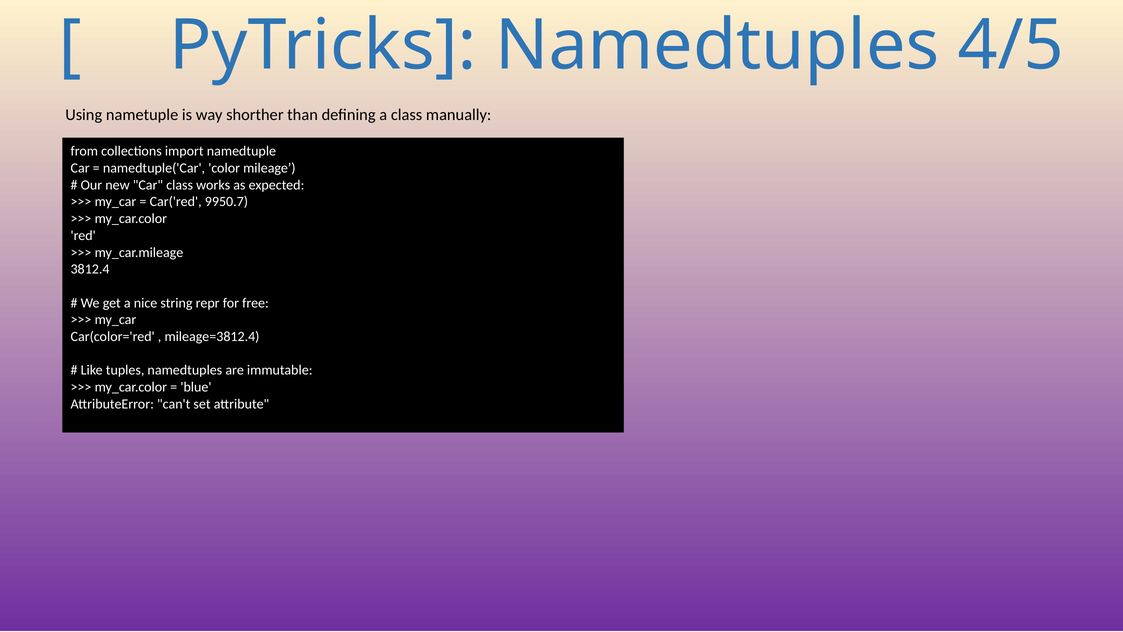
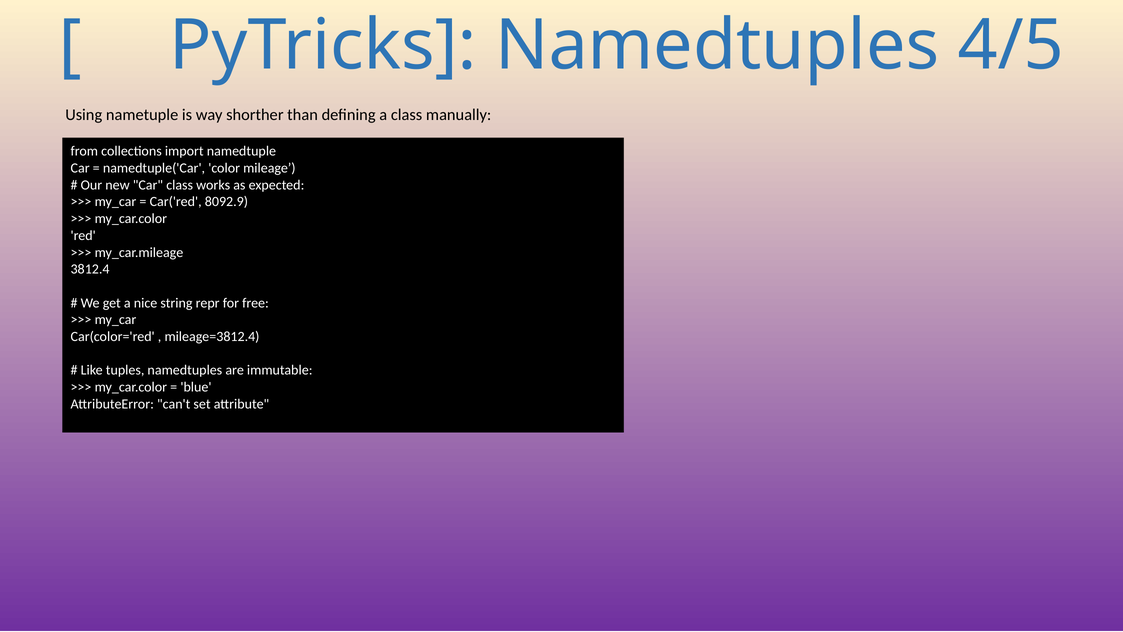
9950.7: 9950.7 -> 8092.9 (226, 202)
